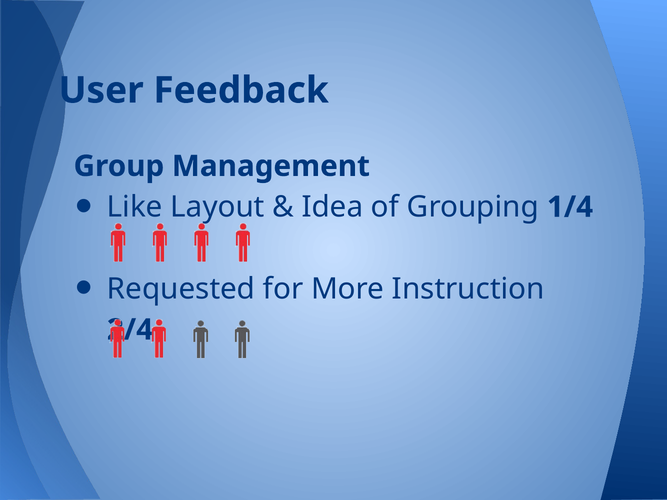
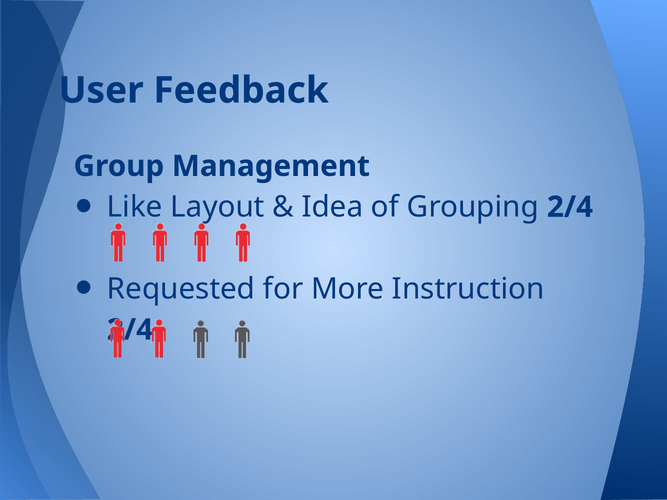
Grouping 1/4: 1/4 -> 2/4 (570, 207)
